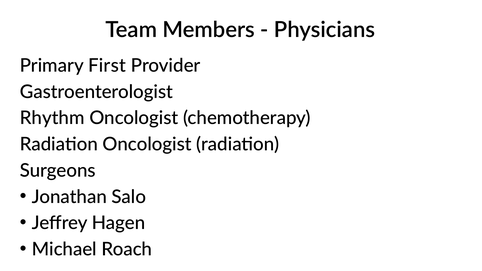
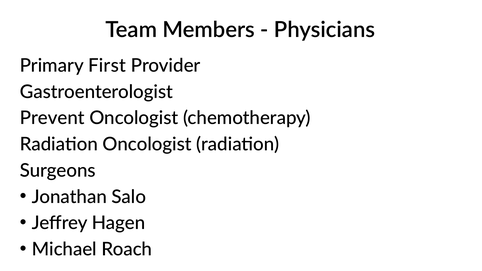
Rhythm: Rhythm -> Prevent (52, 118)
